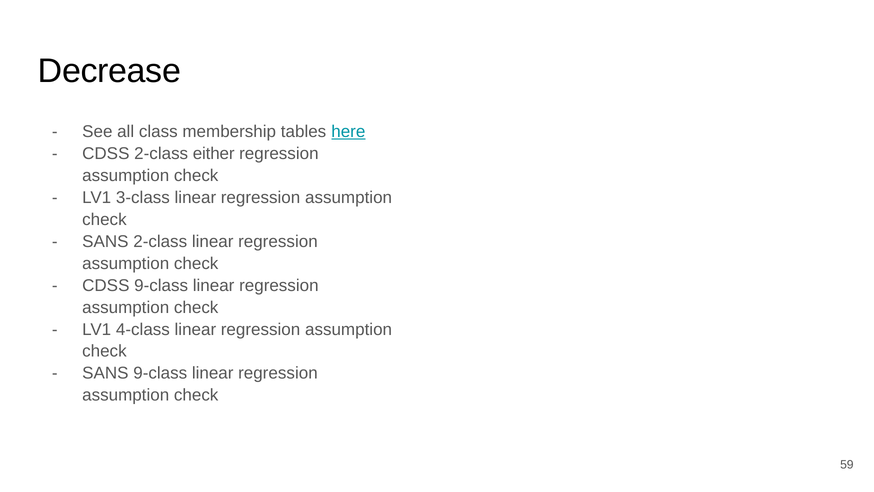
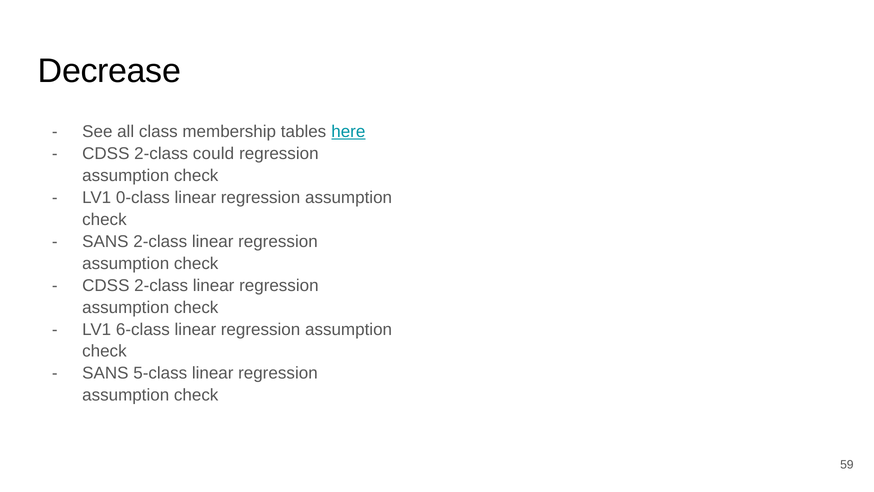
either: either -> could (214, 154)
3-class: 3-class -> 0-class (143, 197)
9-class: 9-class -> 2-class (161, 285)
4-class: 4-class -> 6-class (143, 329)
SANS 9-class: 9-class -> 5-class (160, 373)
